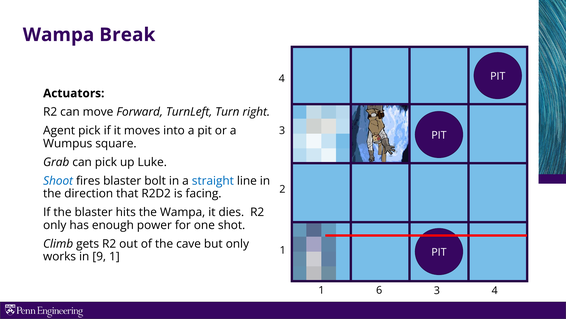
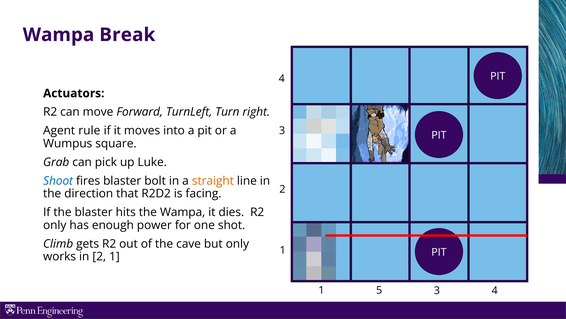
Agent pick: pick -> rule (89, 130)
straight colour: blue -> orange (213, 181)
in 9: 9 -> 2 (99, 256)
6: 6 -> 5 (379, 290)
